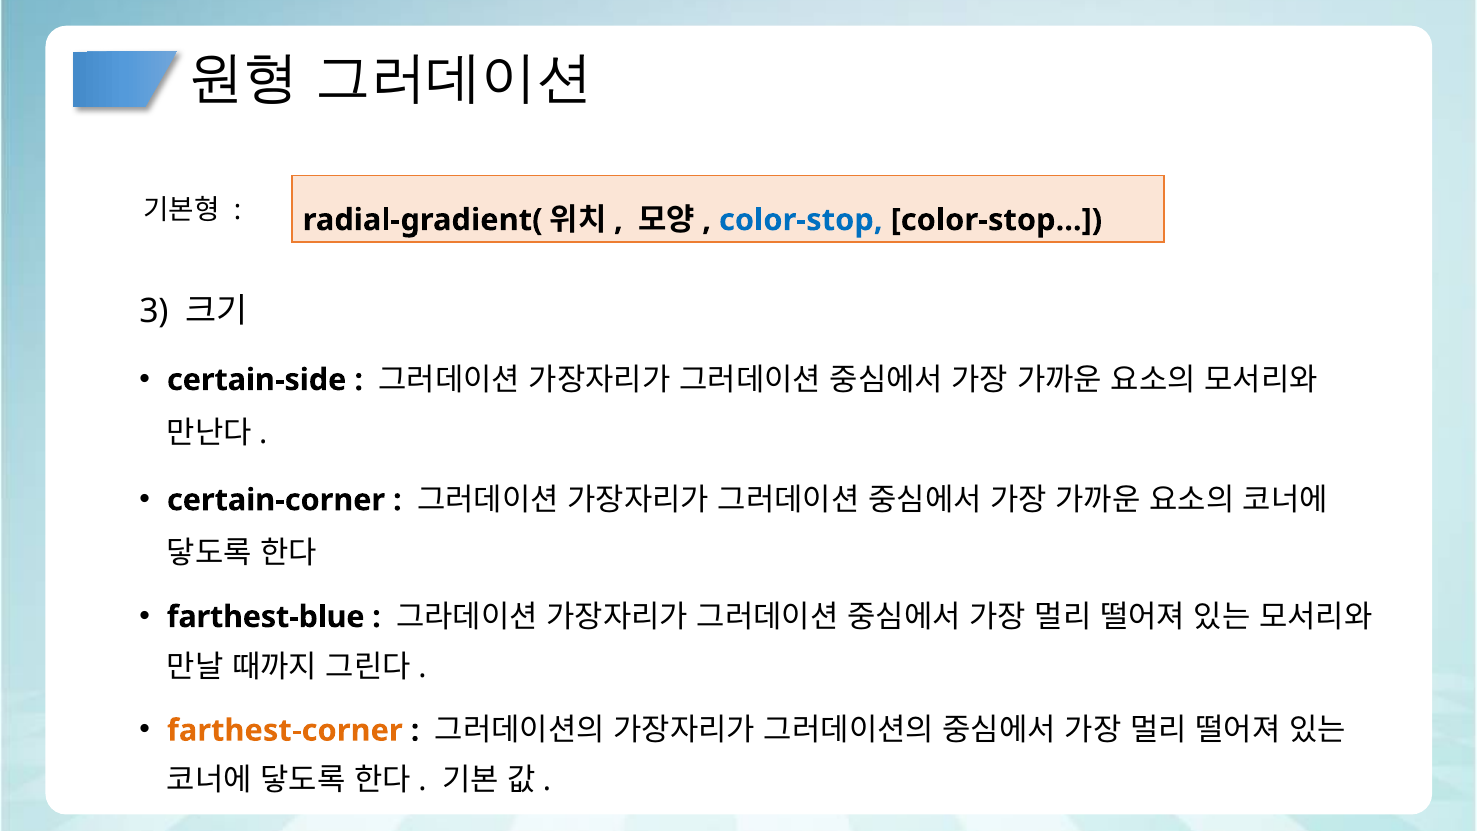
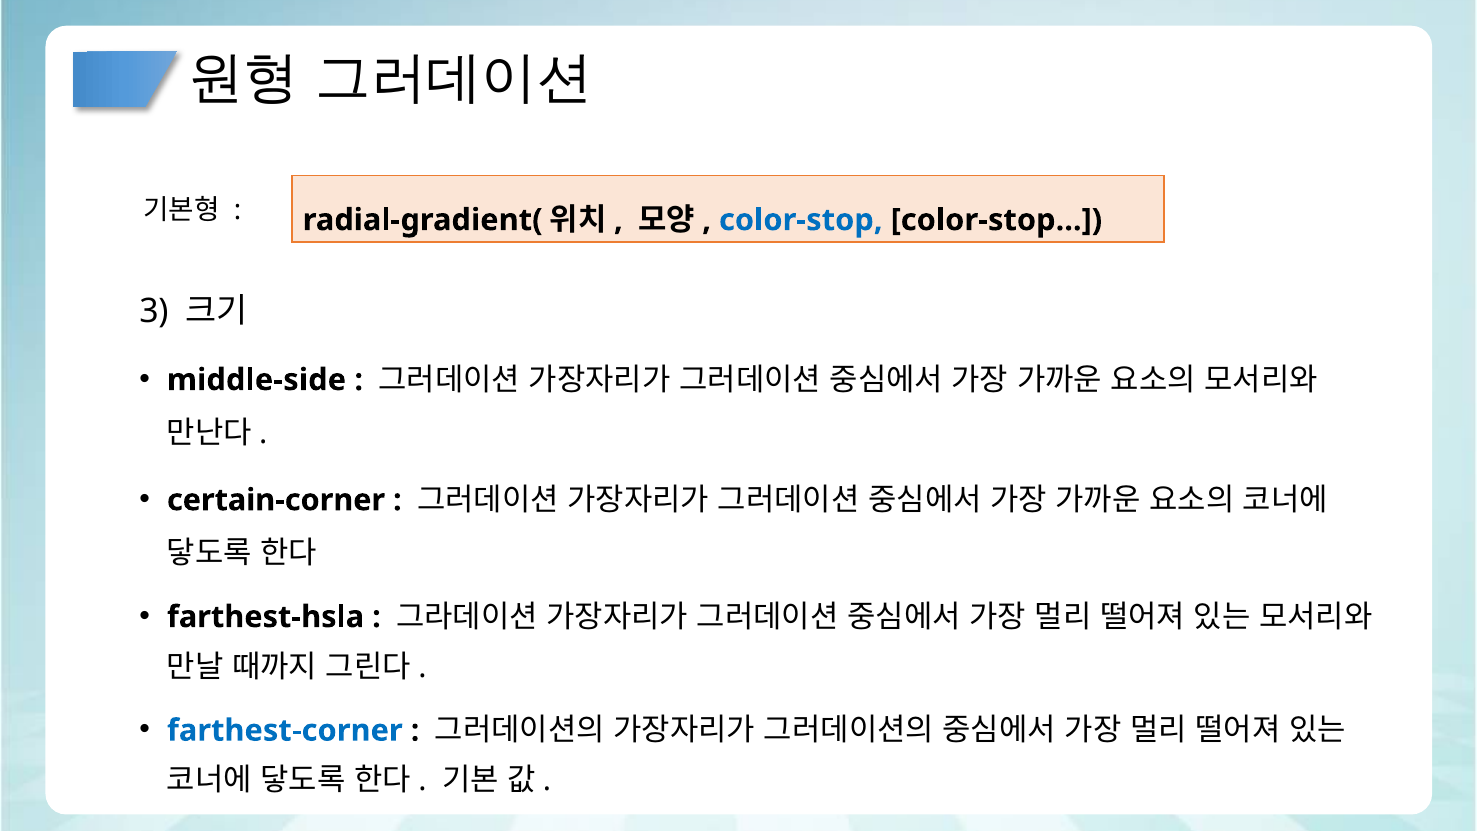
certain-side: certain-side -> middle-side (257, 380)
farthest-blue: farthest-blue -> farthest-hsla (266, 617)
farthest-corner colour: orange -> blue (285, 730)
